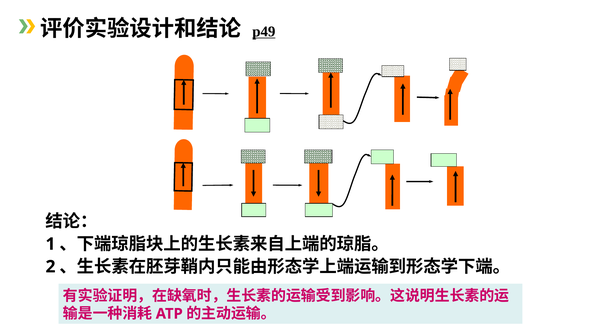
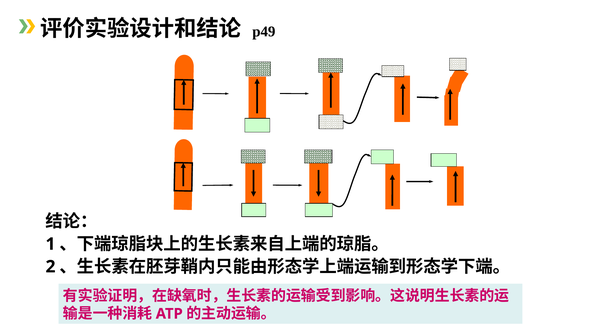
p49 underline: present -> none (264, 32)
